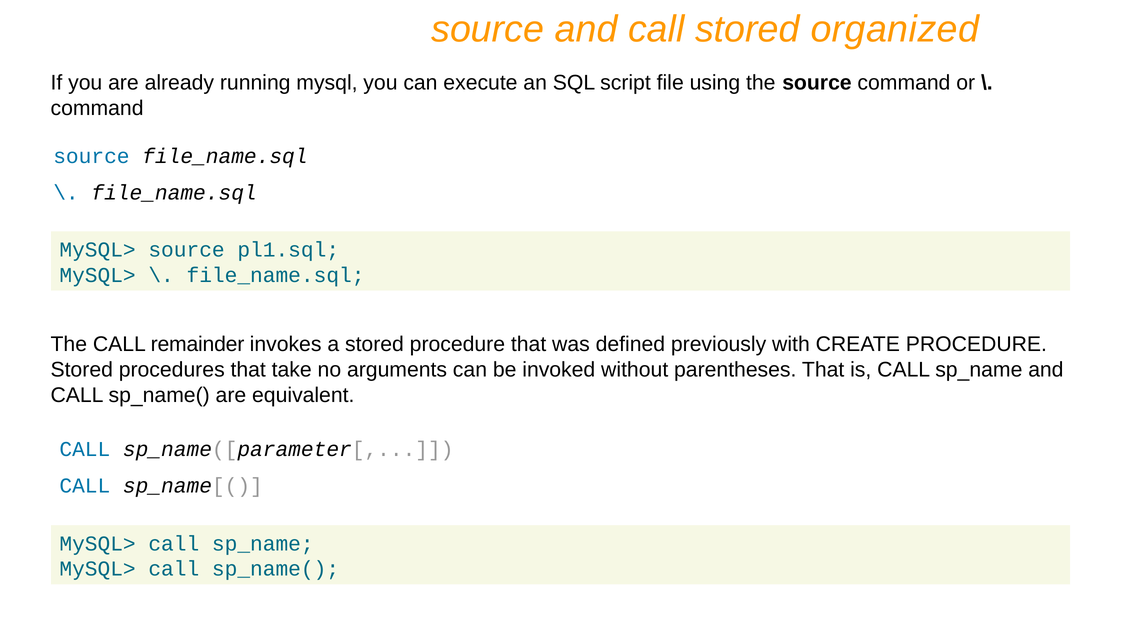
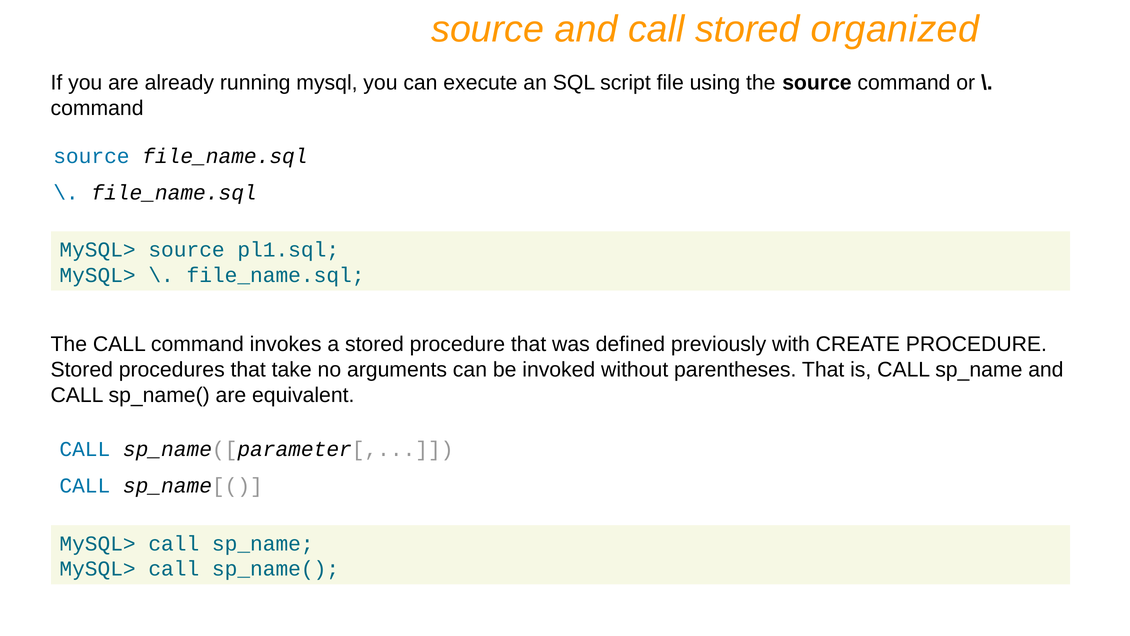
CALL remainder: remainder -> command (197, 344)
